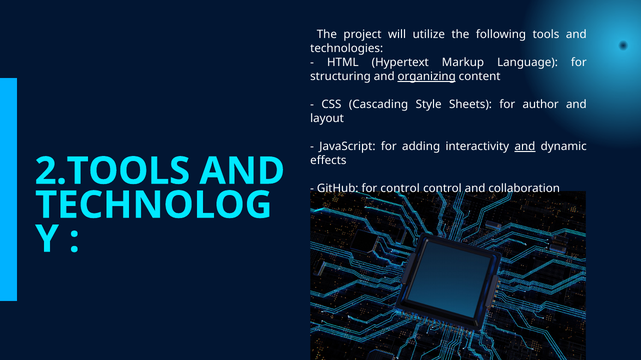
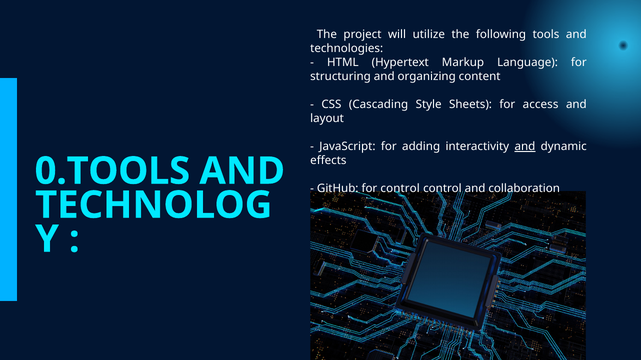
organizing underline: present -> none (427, 77)
author: author -> access (541, 105)
2.TOOLS: 2.TOOLS -> 0.TOOLS (112, 171)
